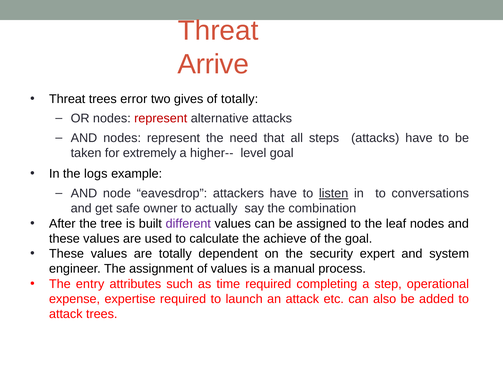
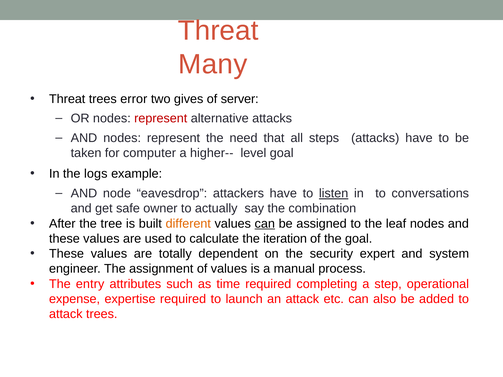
Arrive: Arrive -> Many (213, 64)
of totally: totally -> server (240, 99)
extremely: extremely -> computer (150, 153)
different colour: purple -> orange (188, 224)
can underline: none -> present (265, 224)
achieve: achieve -> iteration (285, 239)
